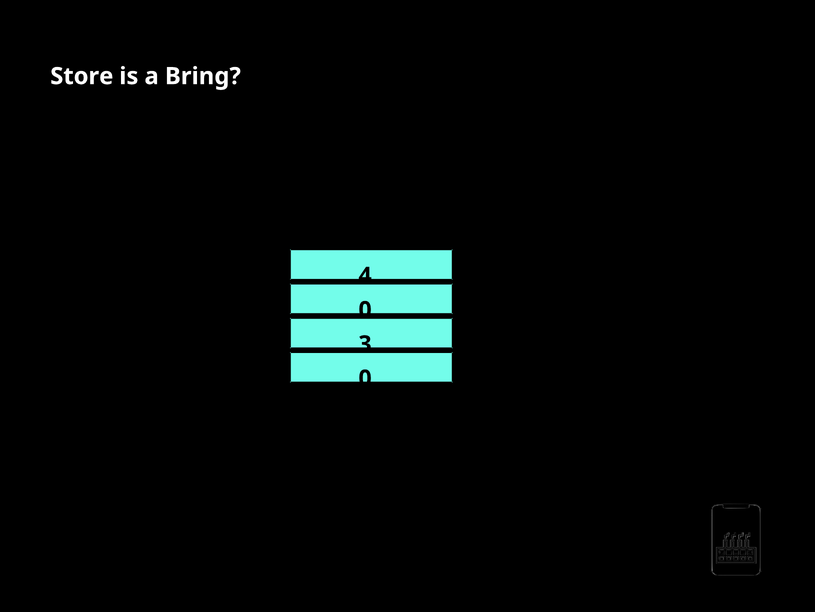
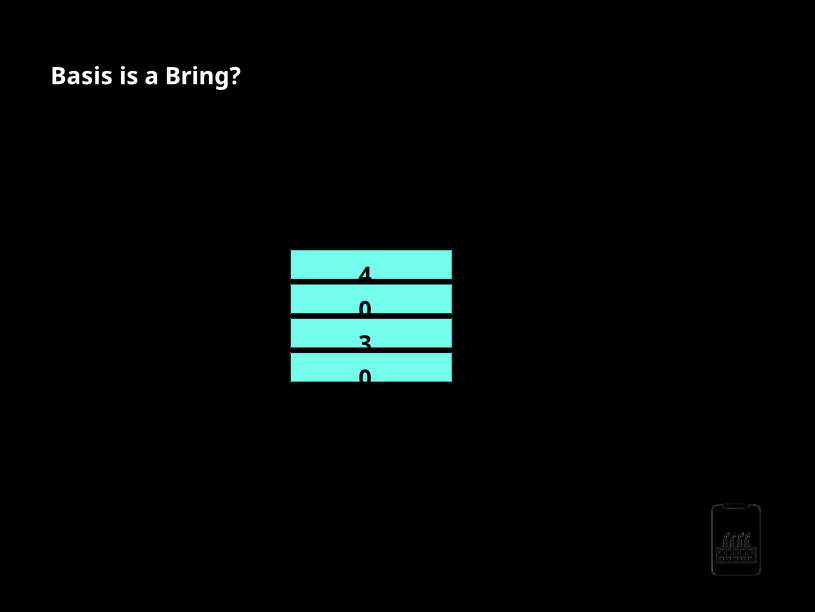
Store: Store -> Basis (82, 76)
